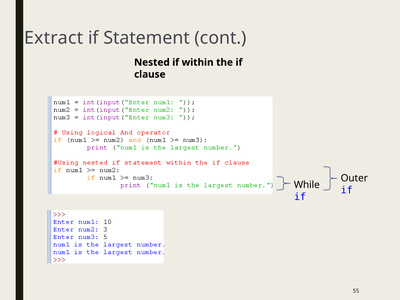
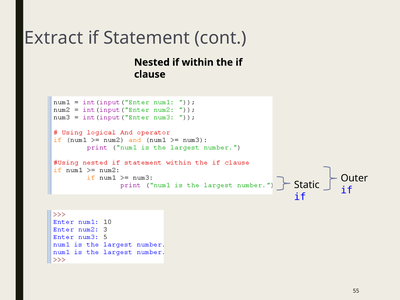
While: While -> Static (307, 185)
